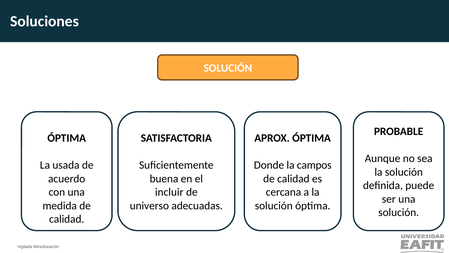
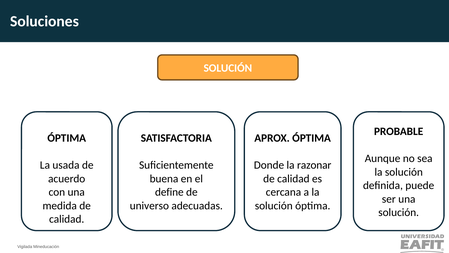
campos: campos -> razonar (314, 165)
incluir: incluir -> define (169, 192)
